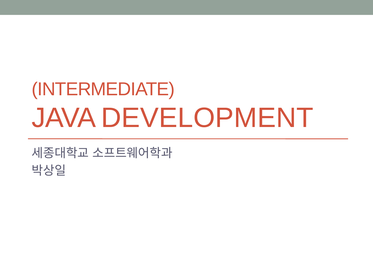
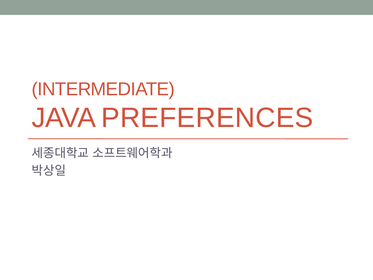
DEVELOPMENT: DEVELOPMENT -> PREFERENCES (207, 118)
